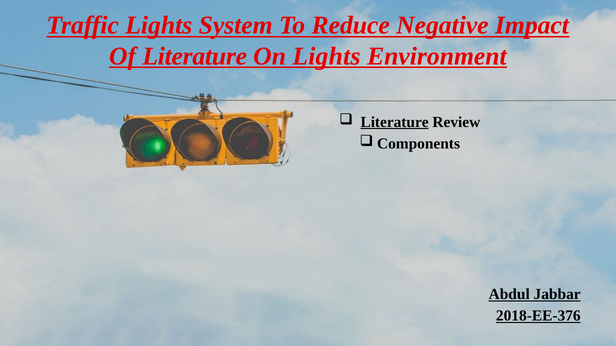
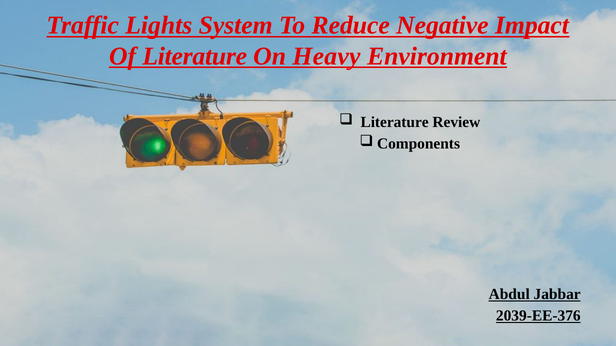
On Lights: Lights -> Heavy (326, 56)
Literature underline: present -> none (395, 122)
2018-EE-376: 2018-EE-376 -> 2039-EE-376 (538, 316)
